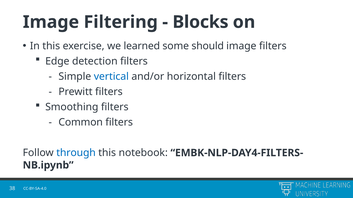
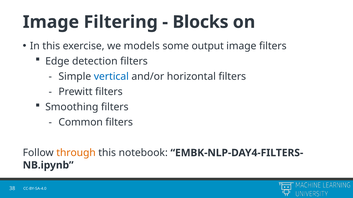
learned: learned -> models (142, 46)
should: should -> output (208, 46)
through colour: blue -> orange (76, 153)
